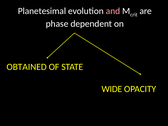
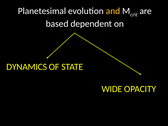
and colour: pink -> yellow (113, 11)
phase: phase -> based (57, 24)
OBTAINED: OBTAINED -> DYNAMICS (27, 67)
